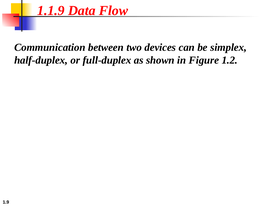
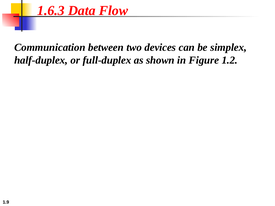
1.1.9: 1.1.9 -> 1.6.3 (51, 11)
